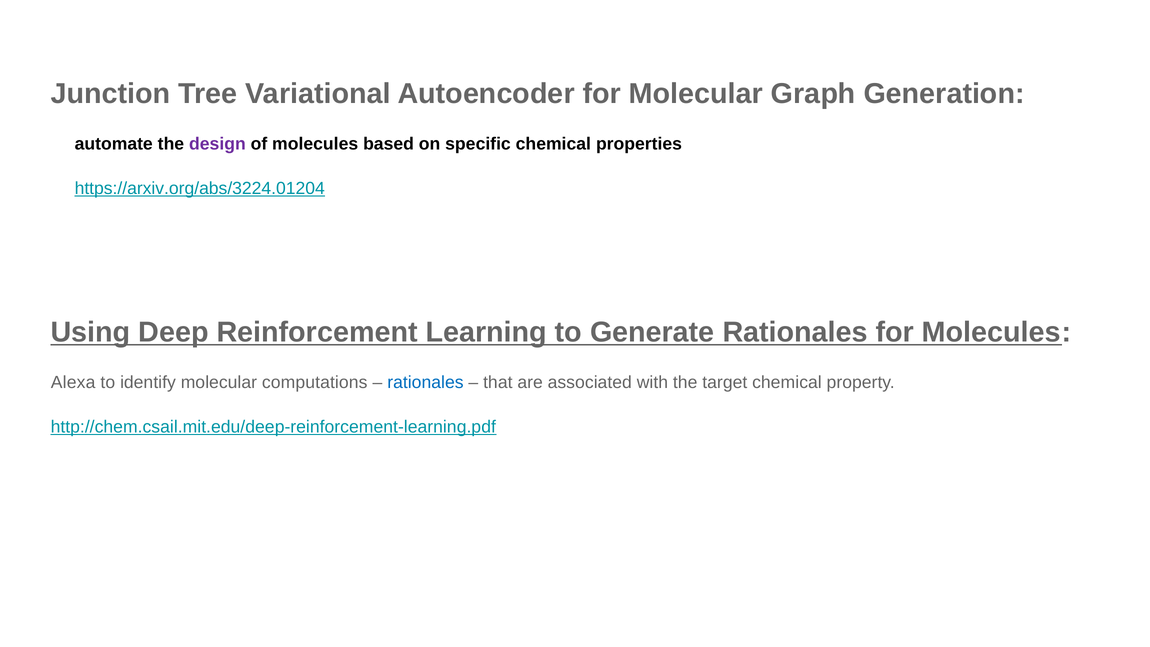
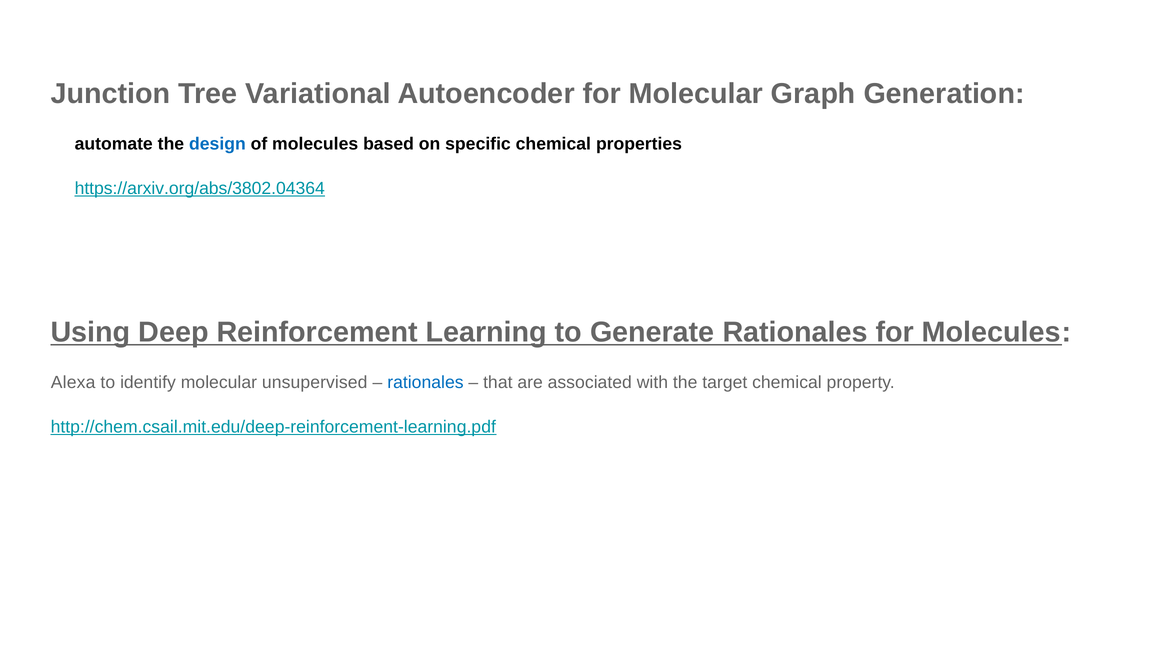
design colour: purple -> blue (217, 144)
https://arxiv.org/abs/3224.01204: https://arxiv.org/abs/3224.01204 -> https://arxiv.org/abs/3802.04364 (200, 188)
computations: computations -> unsupervised (315, 382)
